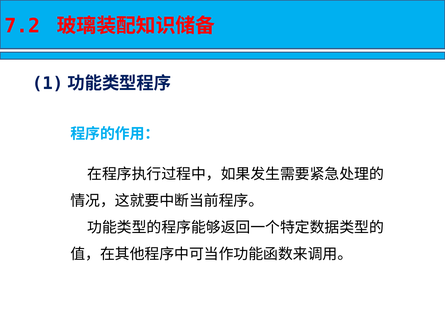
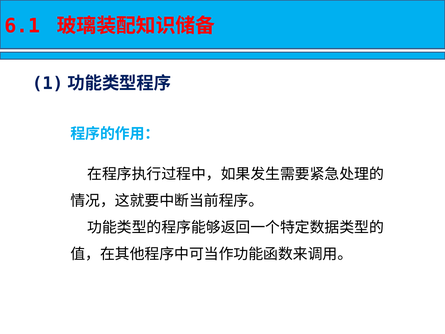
7.2: 7.2 -> 6.1 (22, 26)
